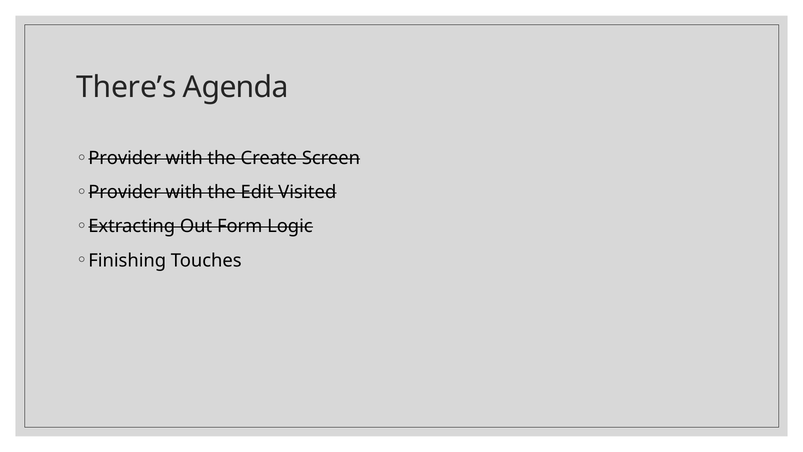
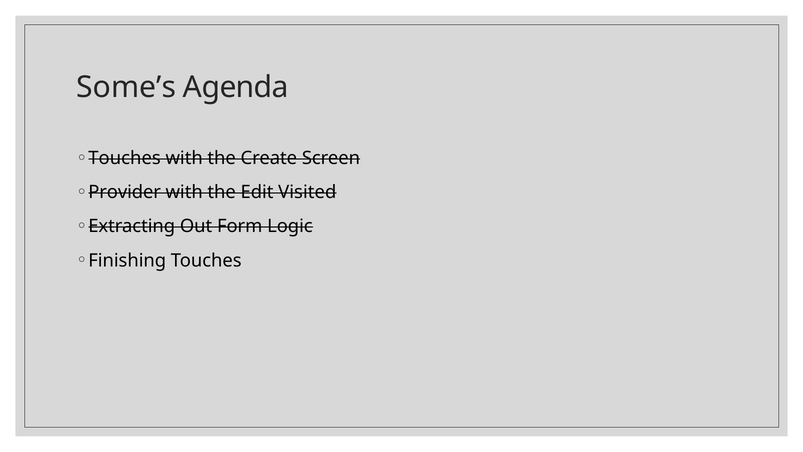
There’s: There’s -> Some’s (126, 87)
Provider: Provider -> Touches (125, 158)
